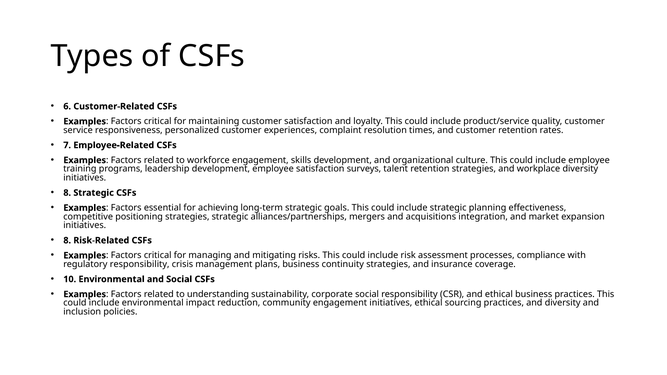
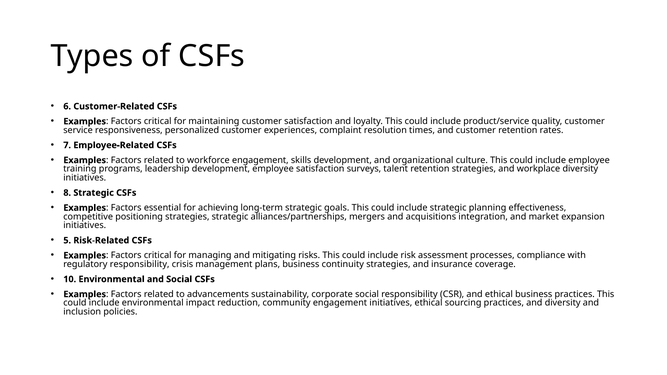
8: 8 -> 5 (67, 241)
understanding: understanding -> advancements (218, 294)
